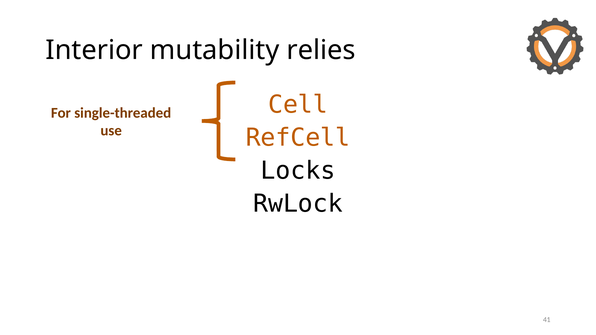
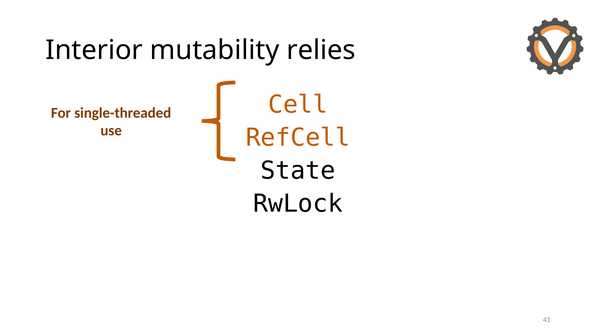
Locks: Locks -> State (298, 171)
